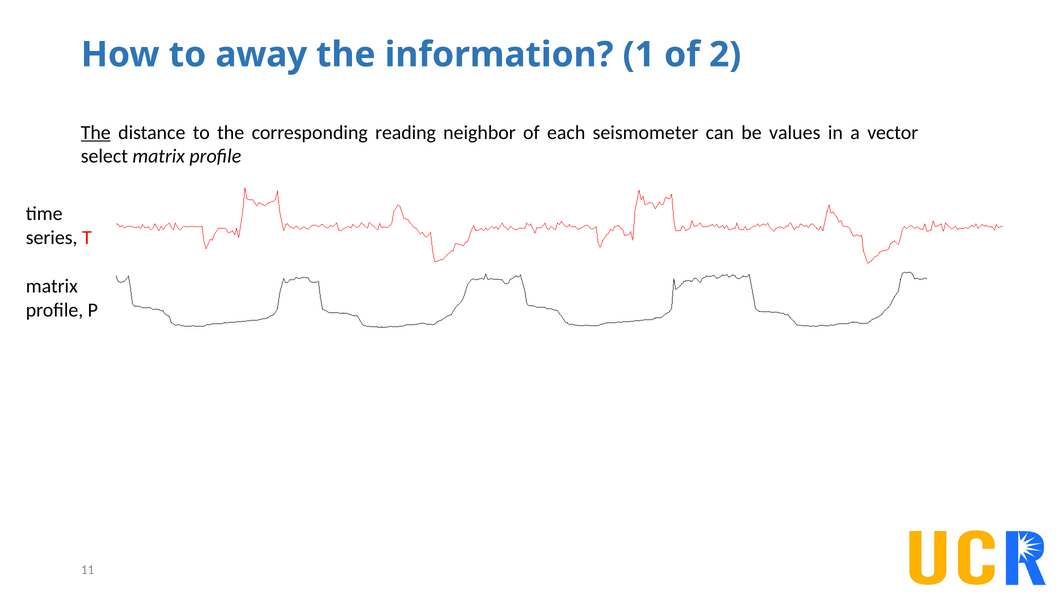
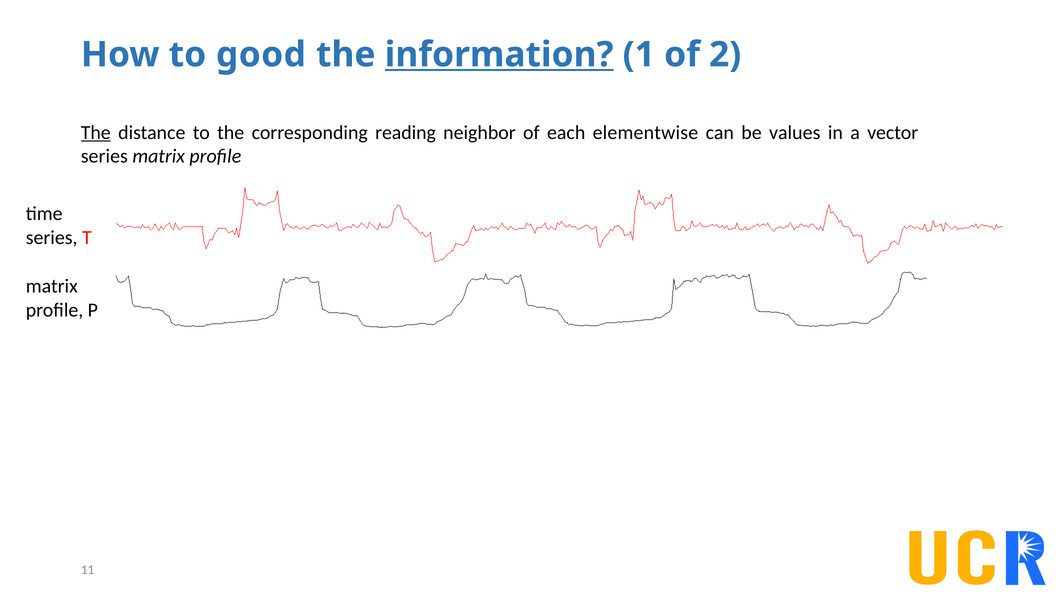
away: away -> good (261, 55)
information underline: none -> present (499, 55)
seismometer: seismometer -> elementwise (645, 132)
select: select -> series (104, 156)
